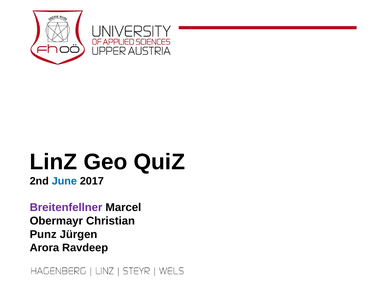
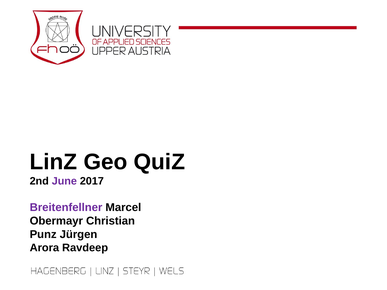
June colour: blue -> purple (64, 181)
